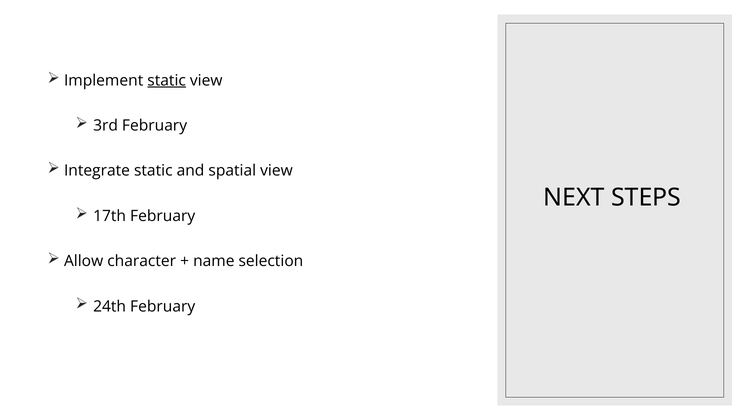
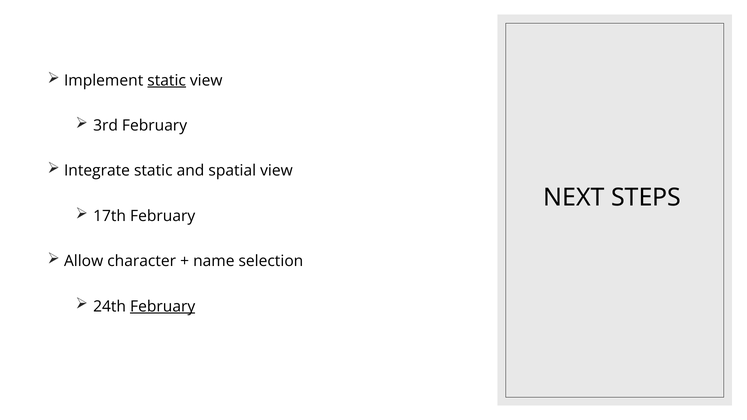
February underline: none -> present (163, 307)
